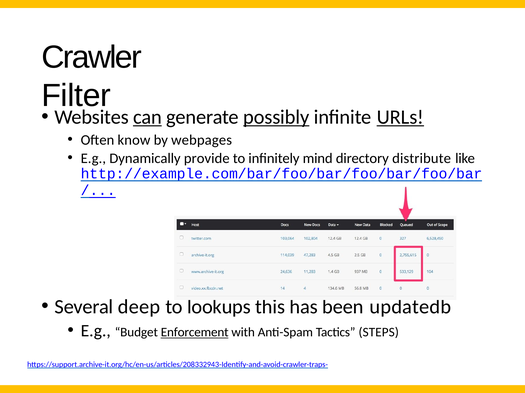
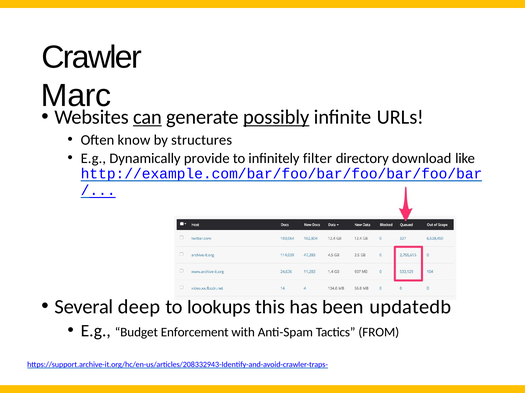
Filter: Filter -> Marc (76, 96)
URLs underline: present -> none (400, 117)
webpages: webpages -> structures (202, 140)
mind: mind -> filter (318, 159)
distribute: distribute -> download (422, 159)
Enforcement underline: present -> none (195, 333)
STEPS: STEPS -> FROM (379, 333)
